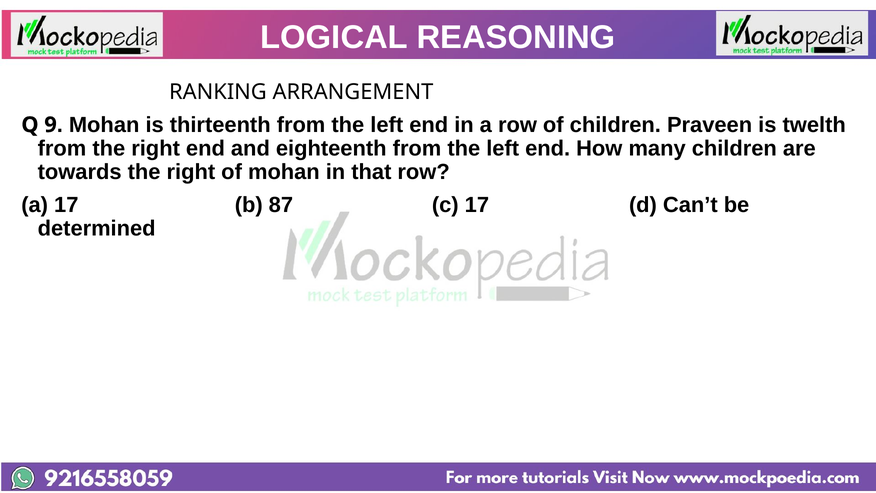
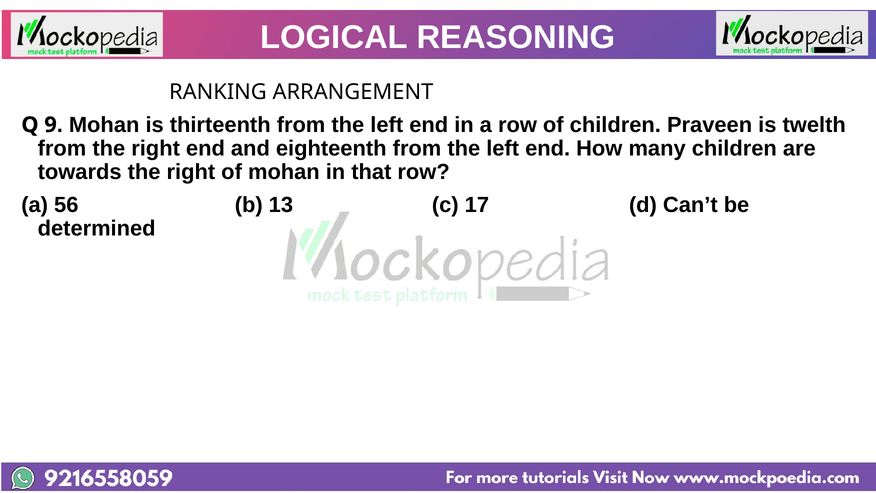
a 17: 17 -> 56 (66, 205)
87: 87 -> 13 (281, 205)
